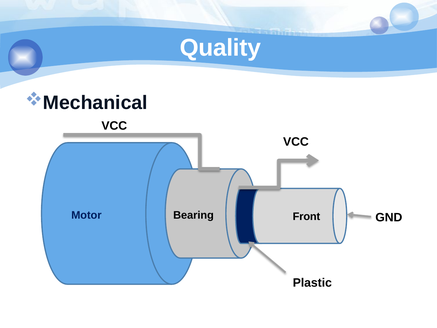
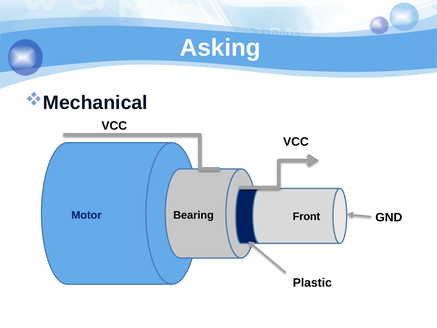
Quality: Quality -> Asking (220, 48)
